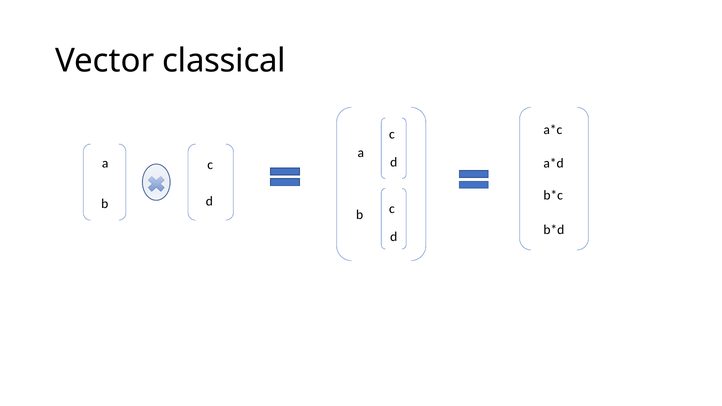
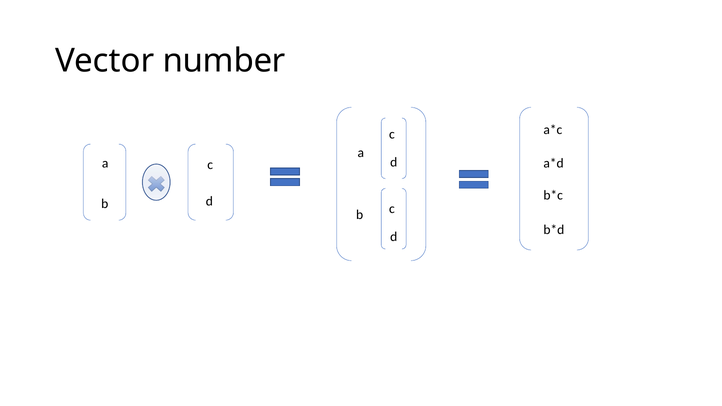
classical: classical -> number (224, 61)
